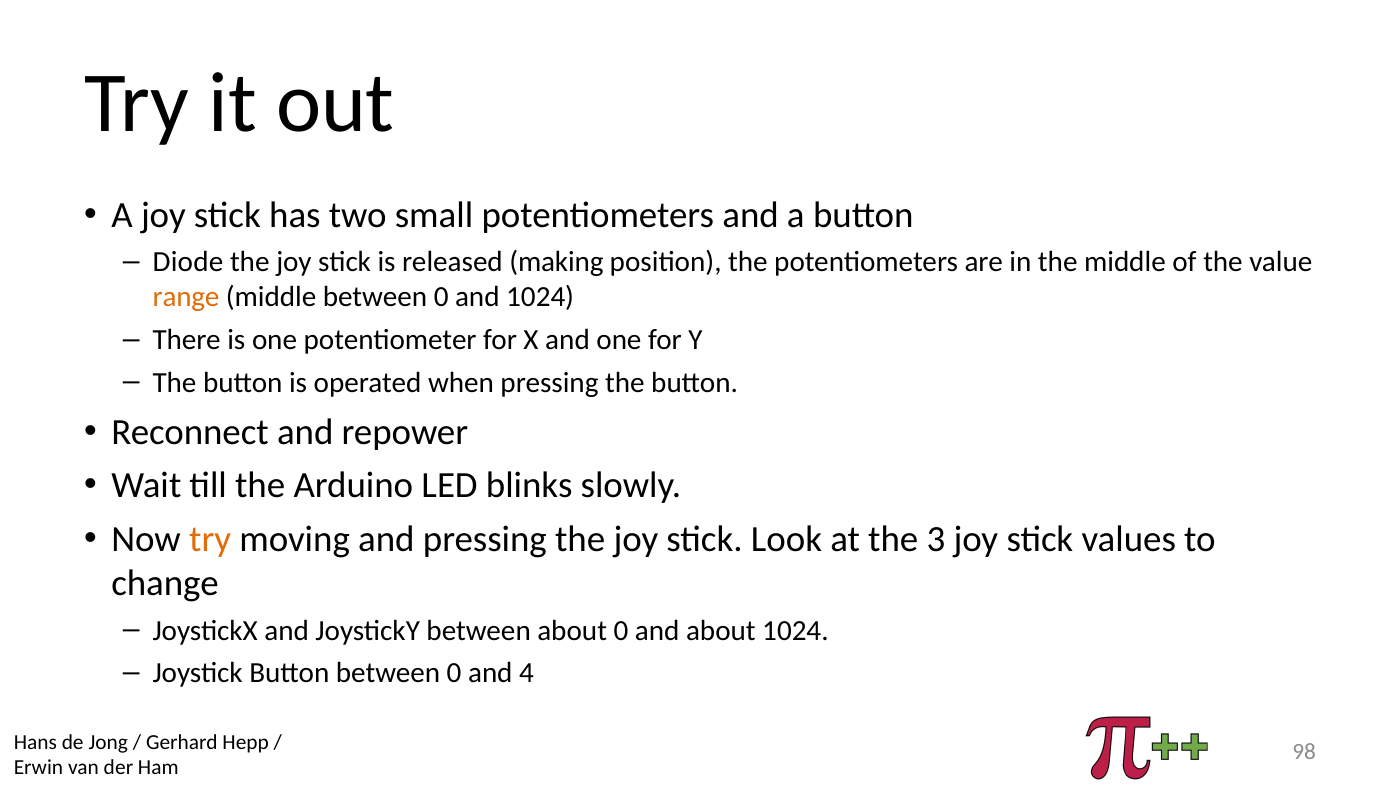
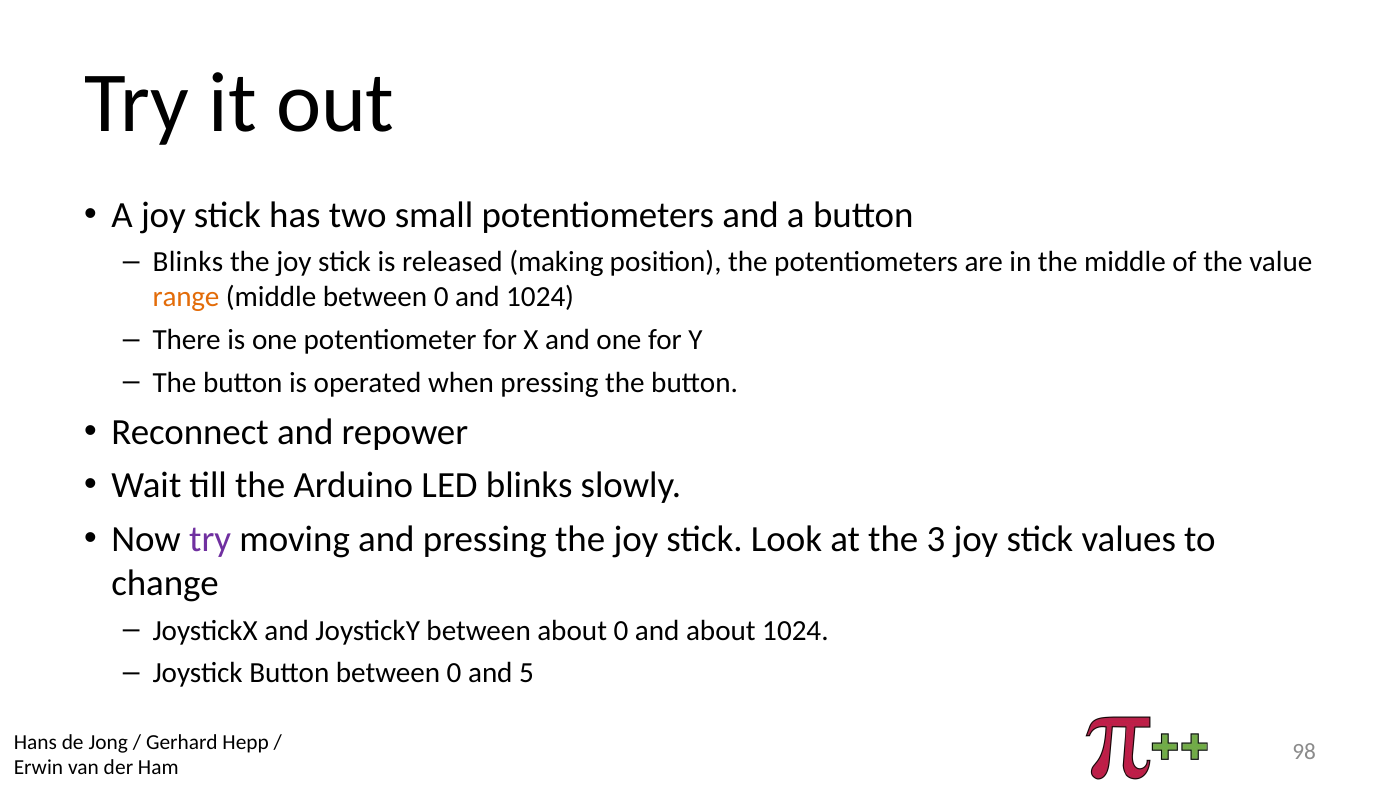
Diode: Diode -> Blinks (188, 262)
try colour: orange -> purple (210, 540)
4: 4 -> 5 (526, 674)
